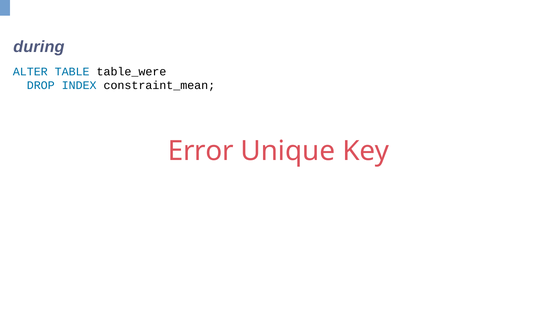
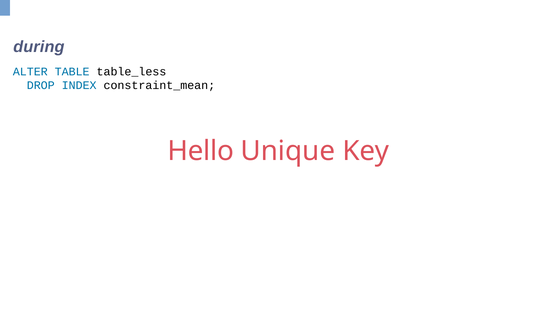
table_were: table_were -> table_less (131, 72)
Error: Error -> Hello (201, 151)
